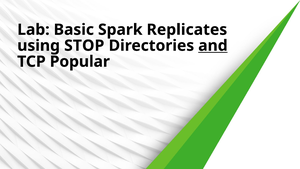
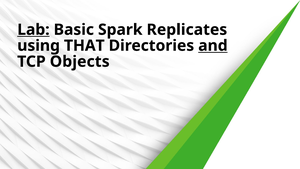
Lab underline: none -> present (33, 30)
STOP: STOP -> THAT (84, 46)
Popular: Popular -> Objects (80, 62)
